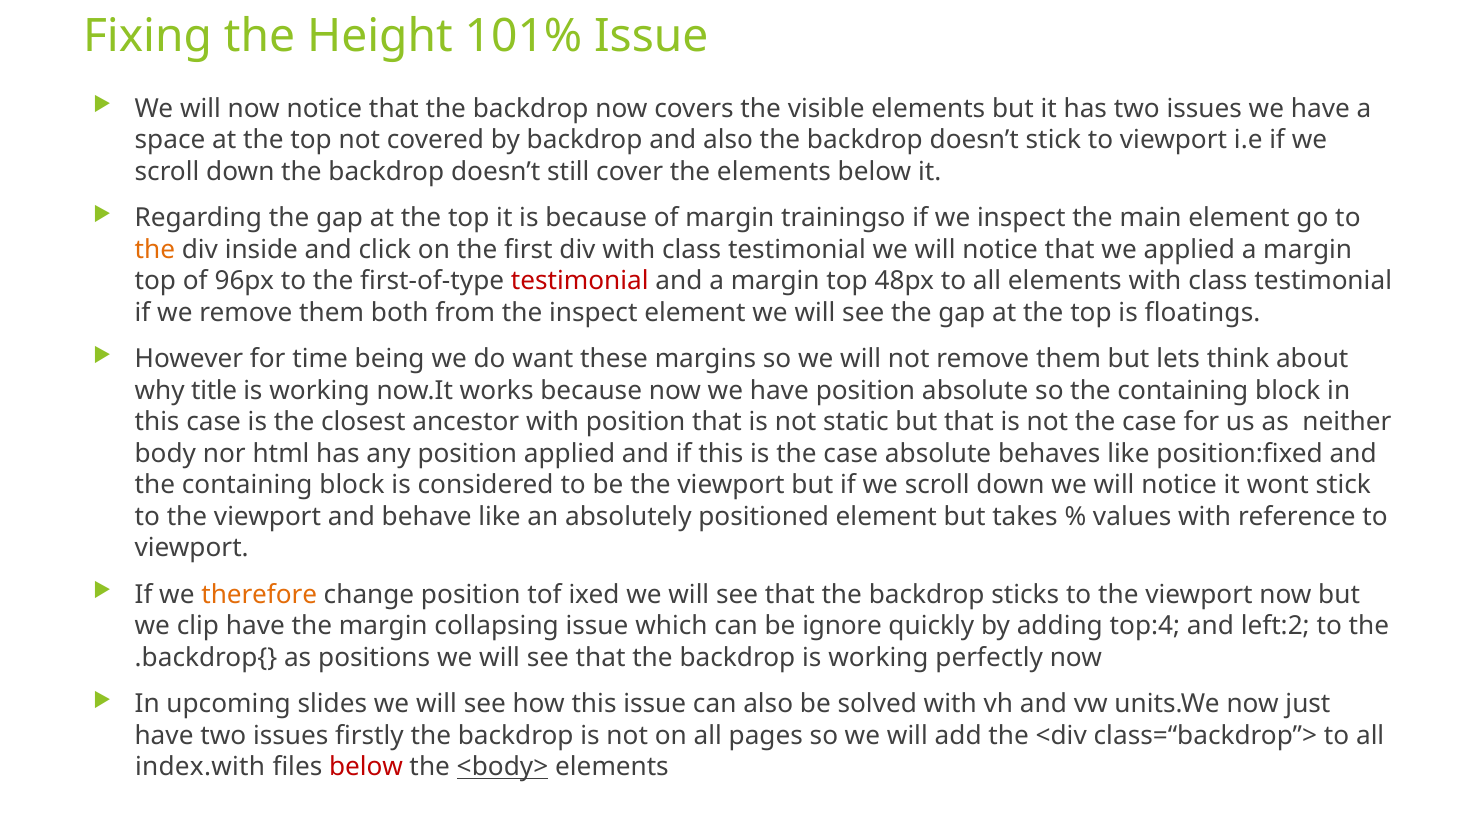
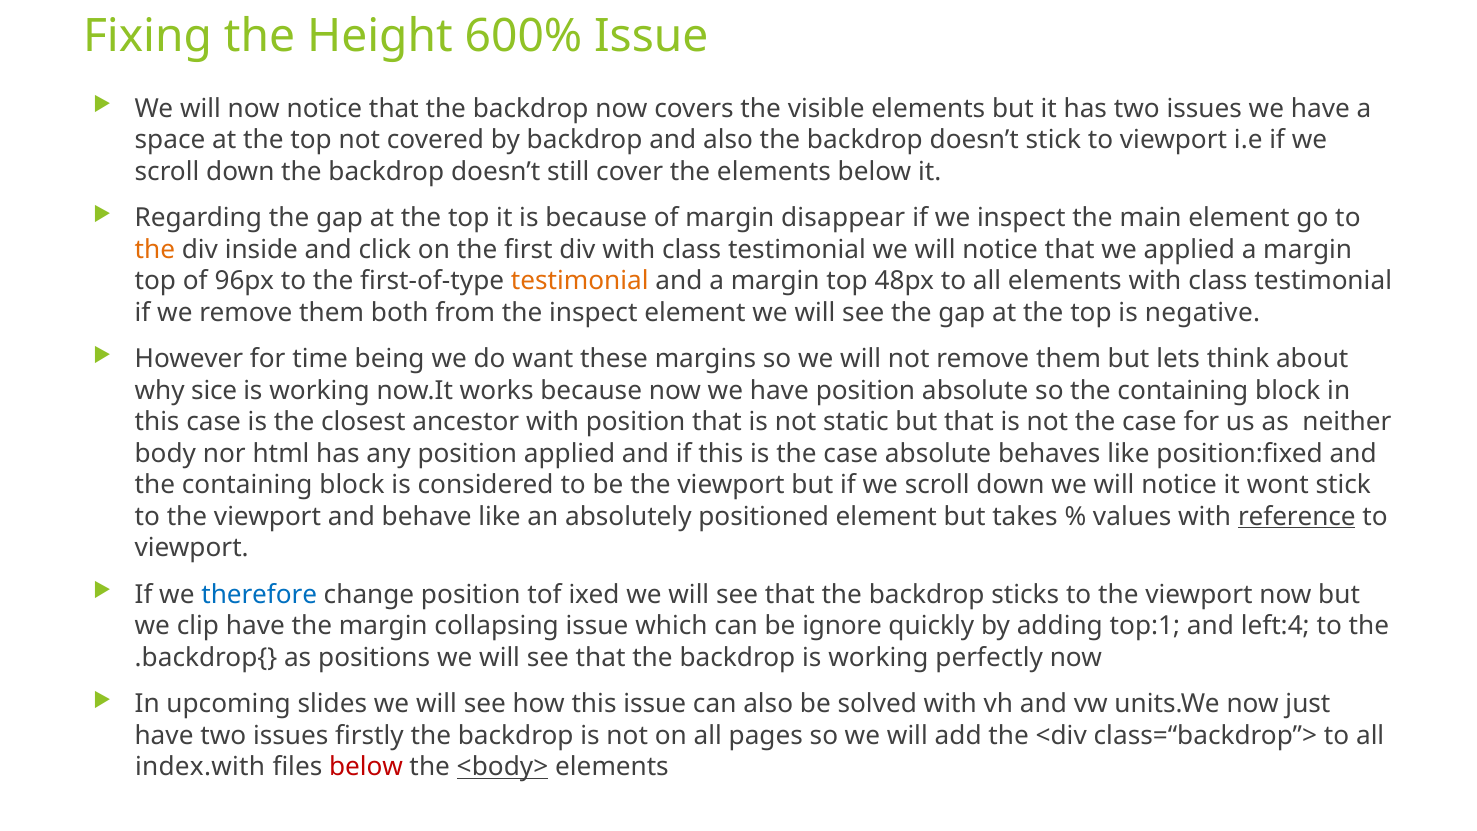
101%: 101% -> 600% (523, 36)
trainingso: trainingso -> disappear (843, 218)
testimonial colour: red -> orange (580, 281)
floatings: floatings -> negative (1203, 312)
title: title -> sice (214, 391)
reference underline: none -> present (1297, 516)
therefore colour: orange -> blue (259, 594)
top:4: top:4 -> top:1 (1145, 626)
left:2: left:2 -> left:4 (1275, 626)
